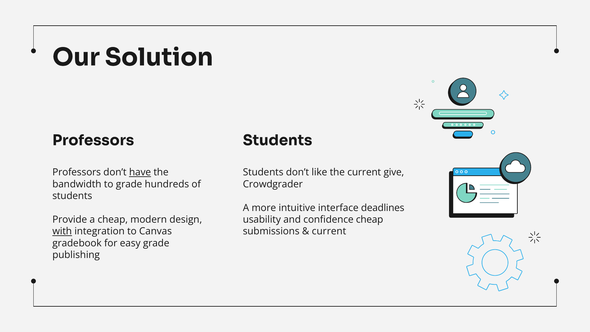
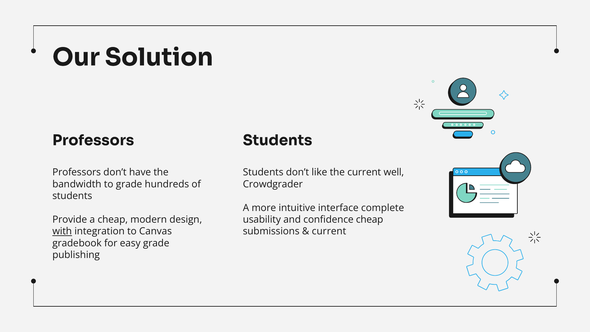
have underline: present -> none (140, 172)
give: give -> well (394, 172)
deadlines: deadlines -> complete (383, 208)
